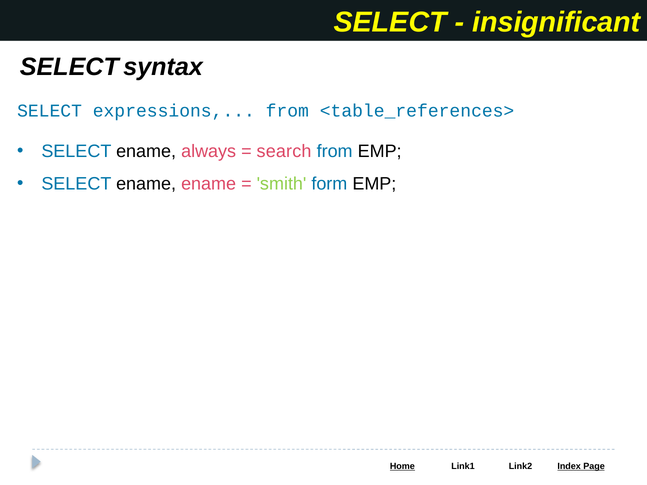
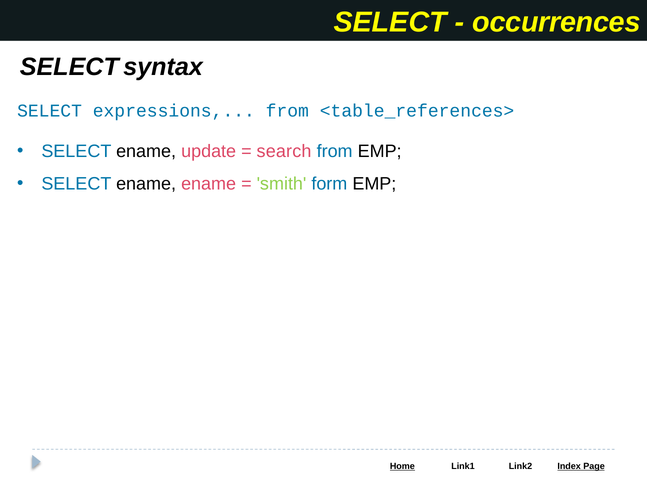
insignificant: insignificant -> occurrences (556, 22)
always: always -> update (209, 151)
